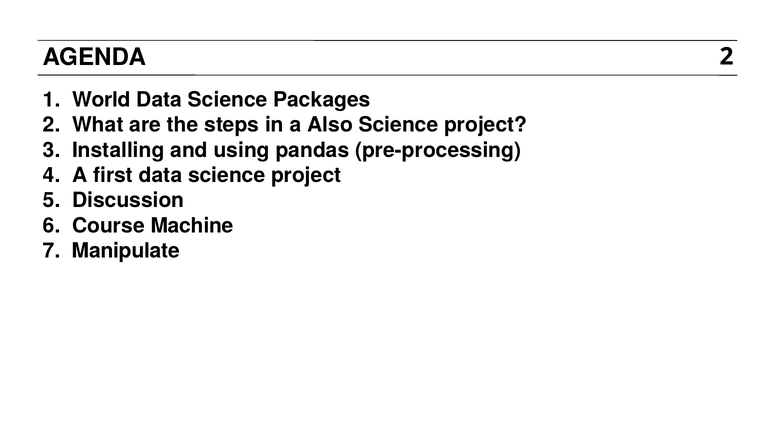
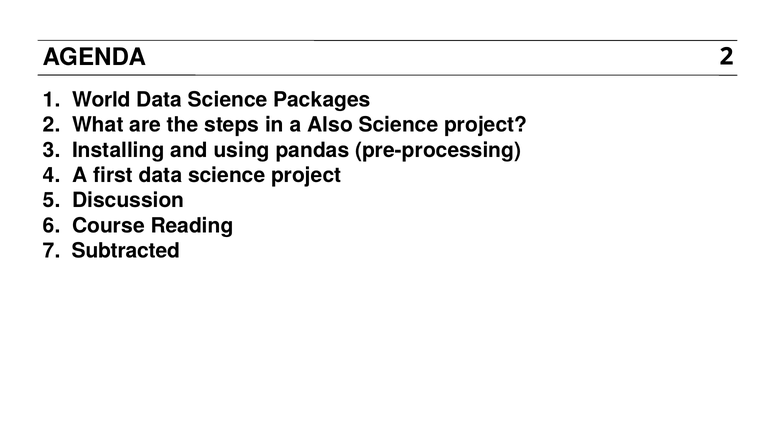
Machine: Machine -> Reading (192, 226)
Manipulate: Manipulate -> Subtracted (126, 251)
